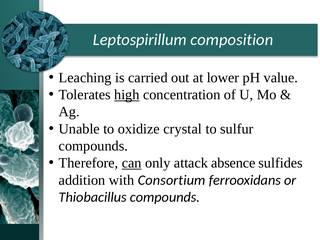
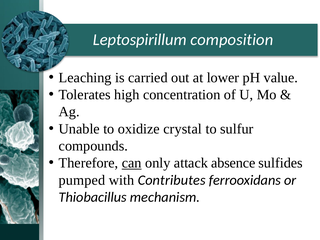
high underline: present -> none (127, 95)
addition: addition -> pumped (82, 180)
Consortium: Consortium -> Contributes (172, 180)
Thiobacillus compounds: compounds -> mechanism (165, 197)
